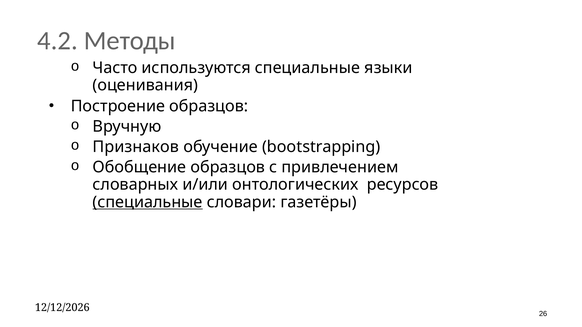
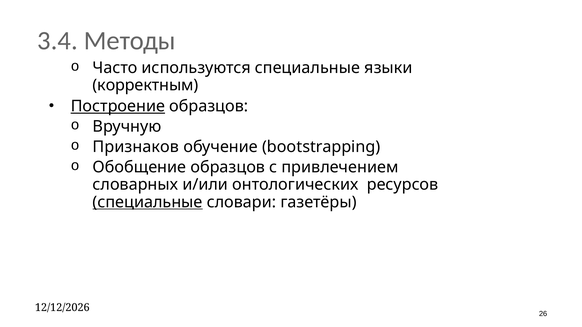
4.2: 4.2 -> 3.4 (58, 41)
оценивания: оценивания -> корректным (145, 85)
Построение underline: none -> present (118, 106)
